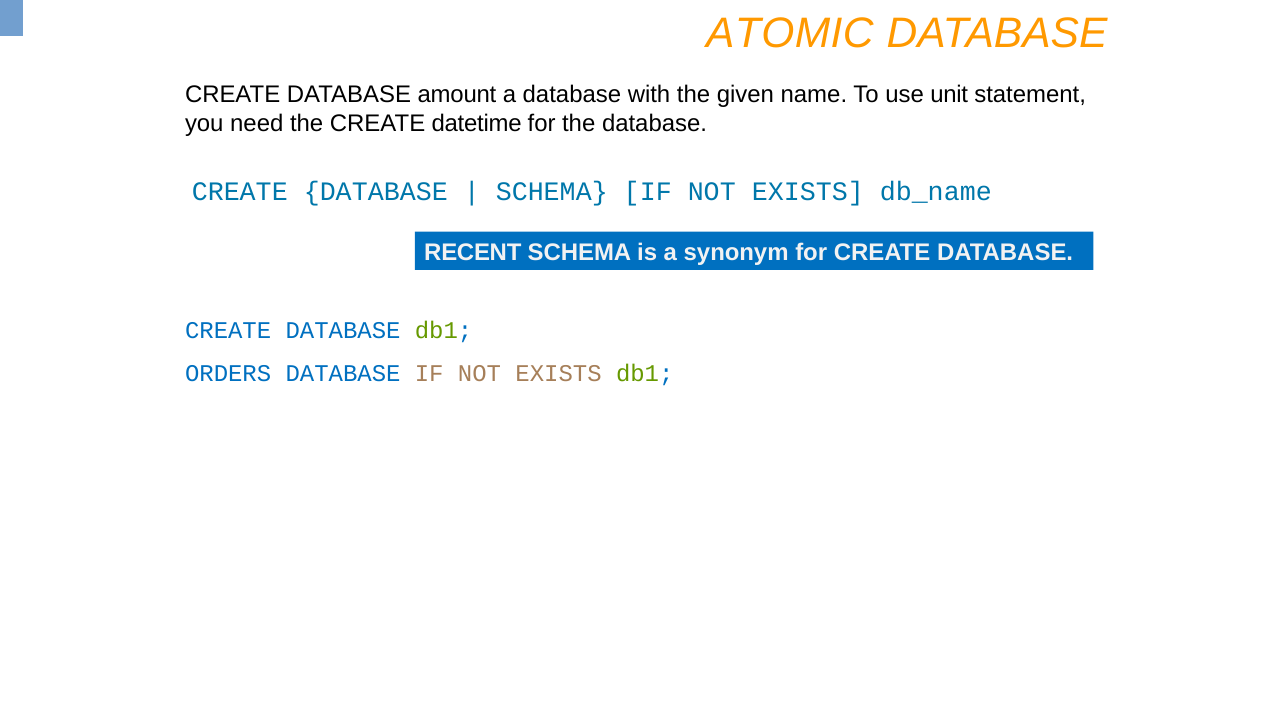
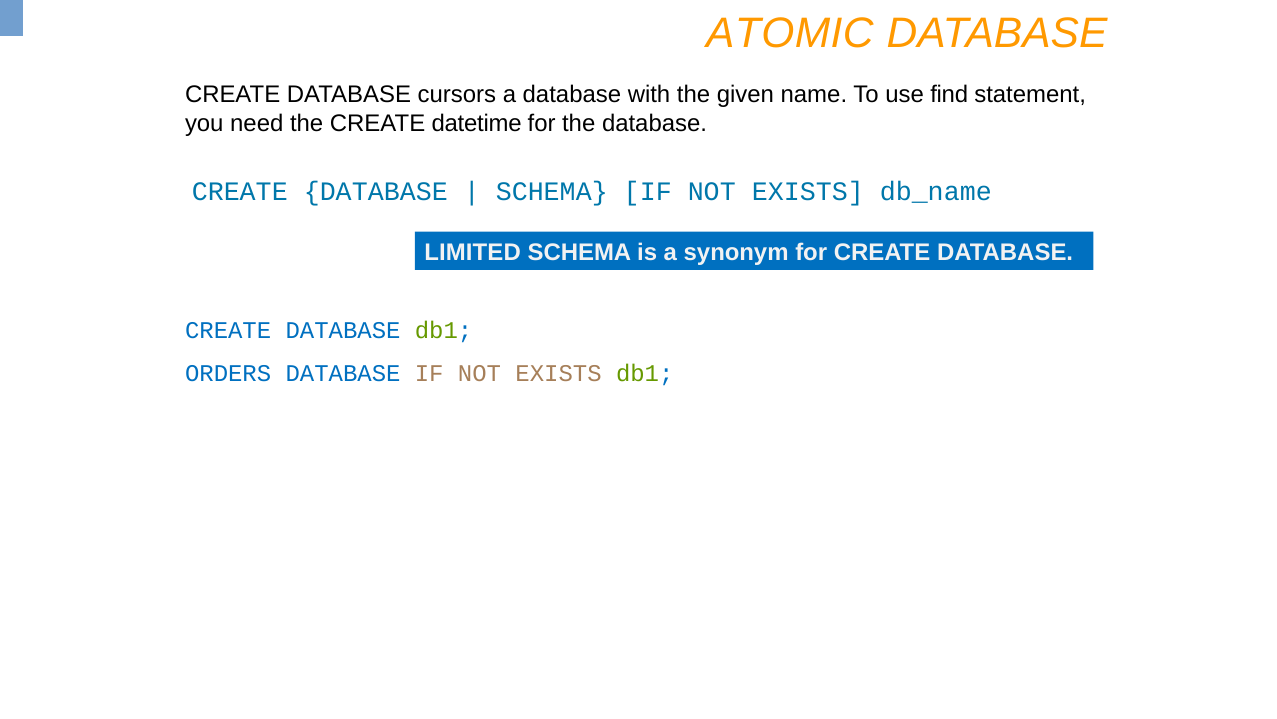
amount: amount -> cursors (457, 94)
unit: unit -> find (949, 94)
RECENT: RECENT -> LIMITED (473, 252)
